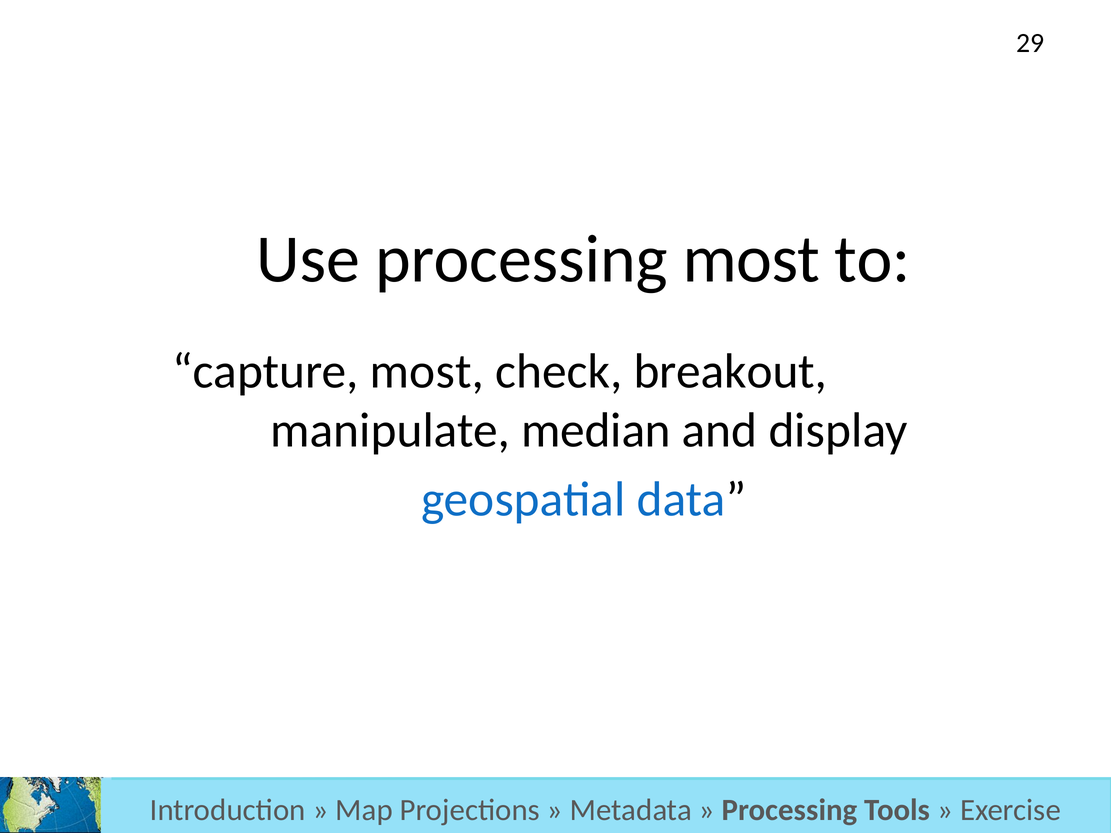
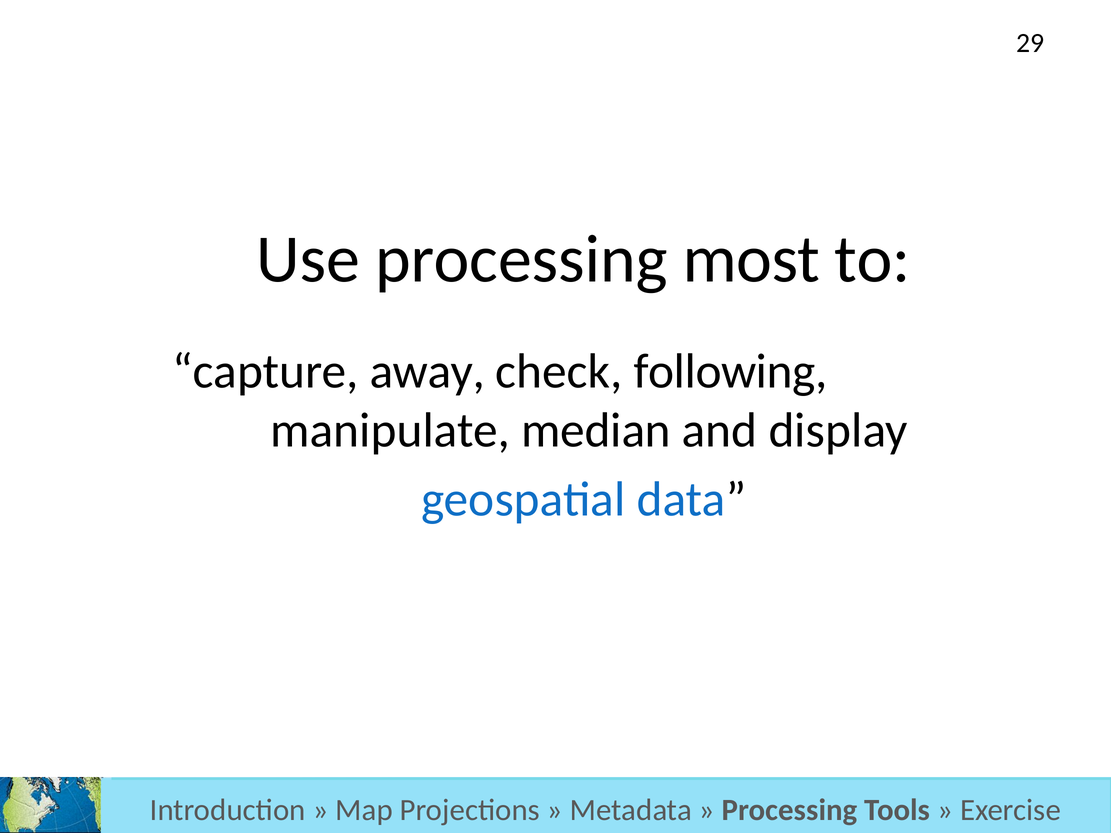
capture most: most -> away (427, 371)
breakout: breakout -> following (730, 371)
